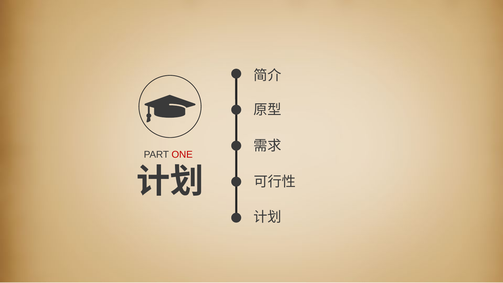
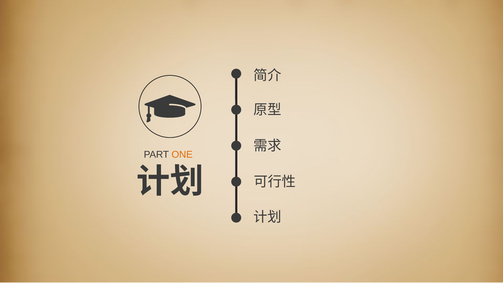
ONE colour: red -> orange (182, 155)
